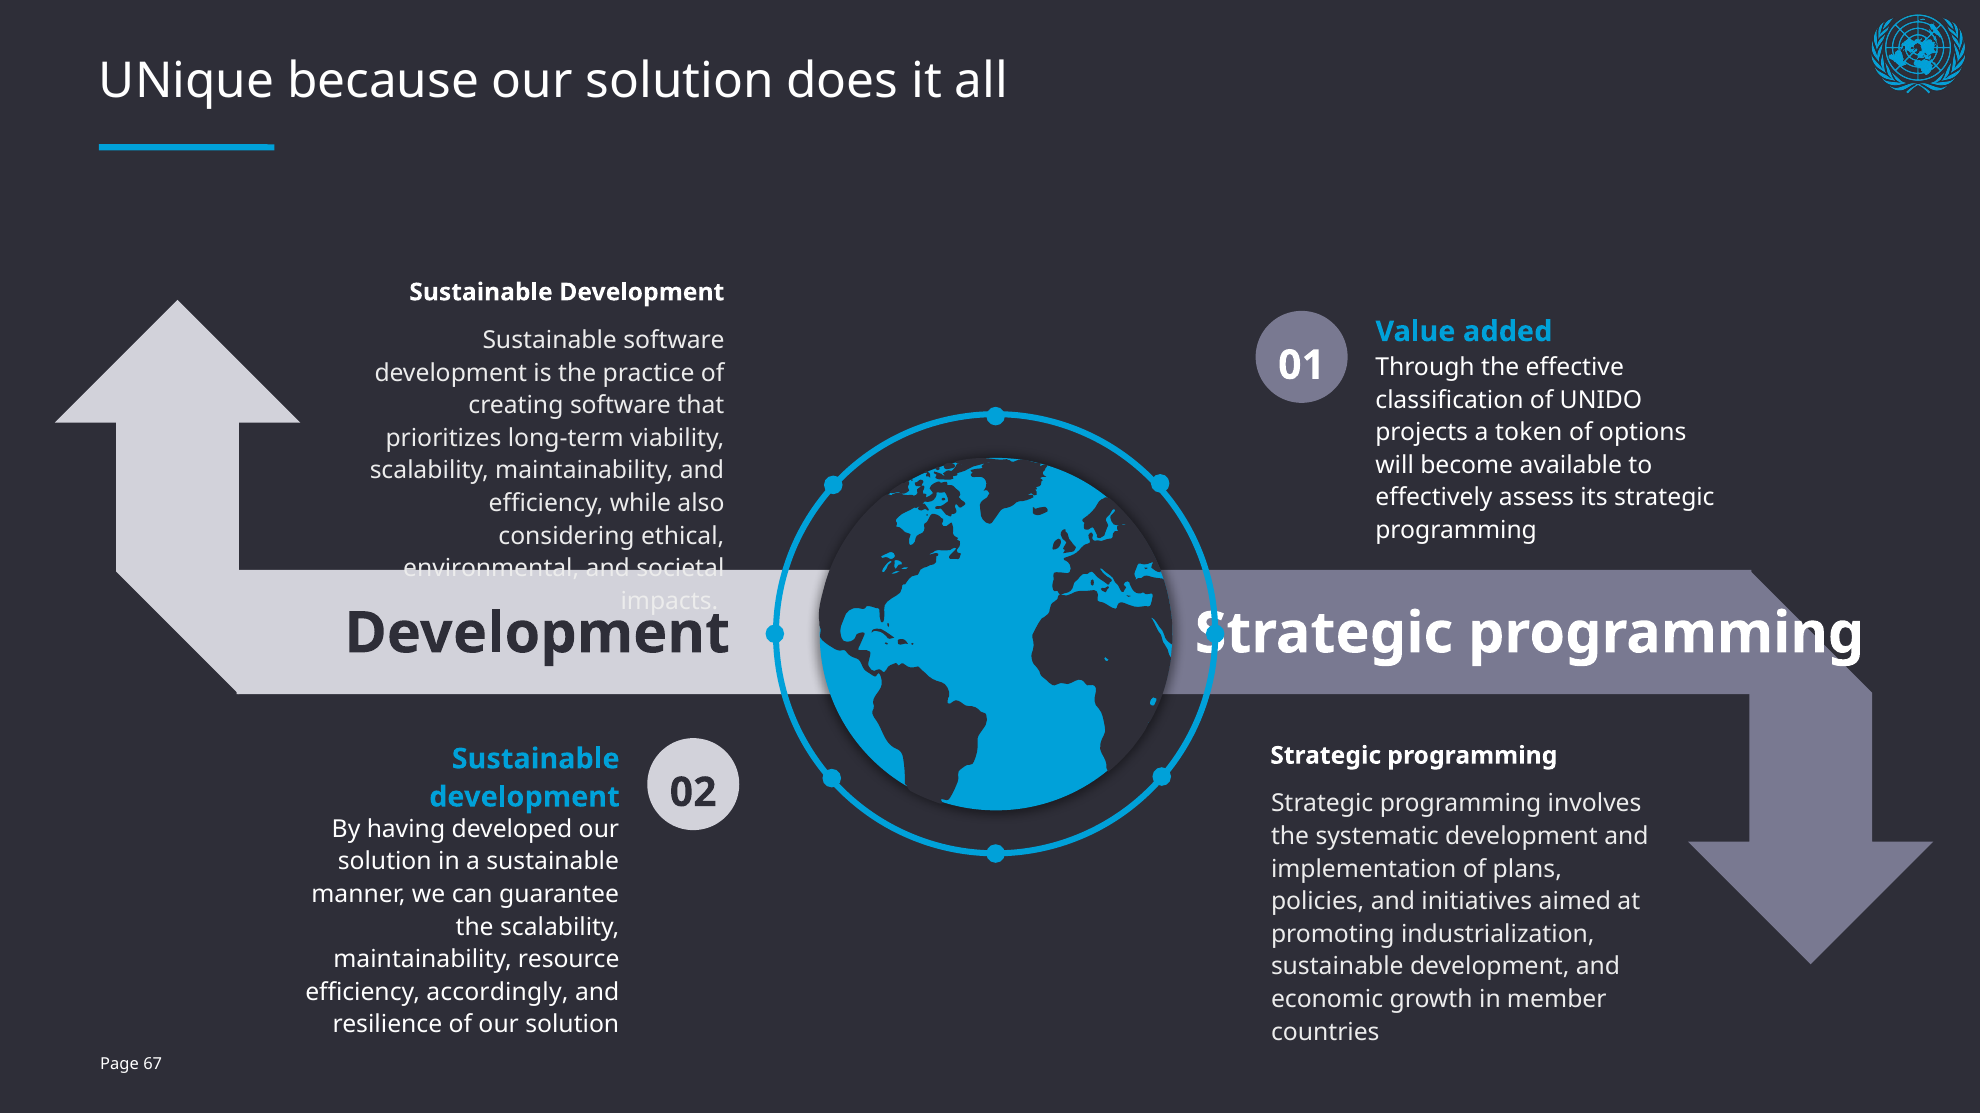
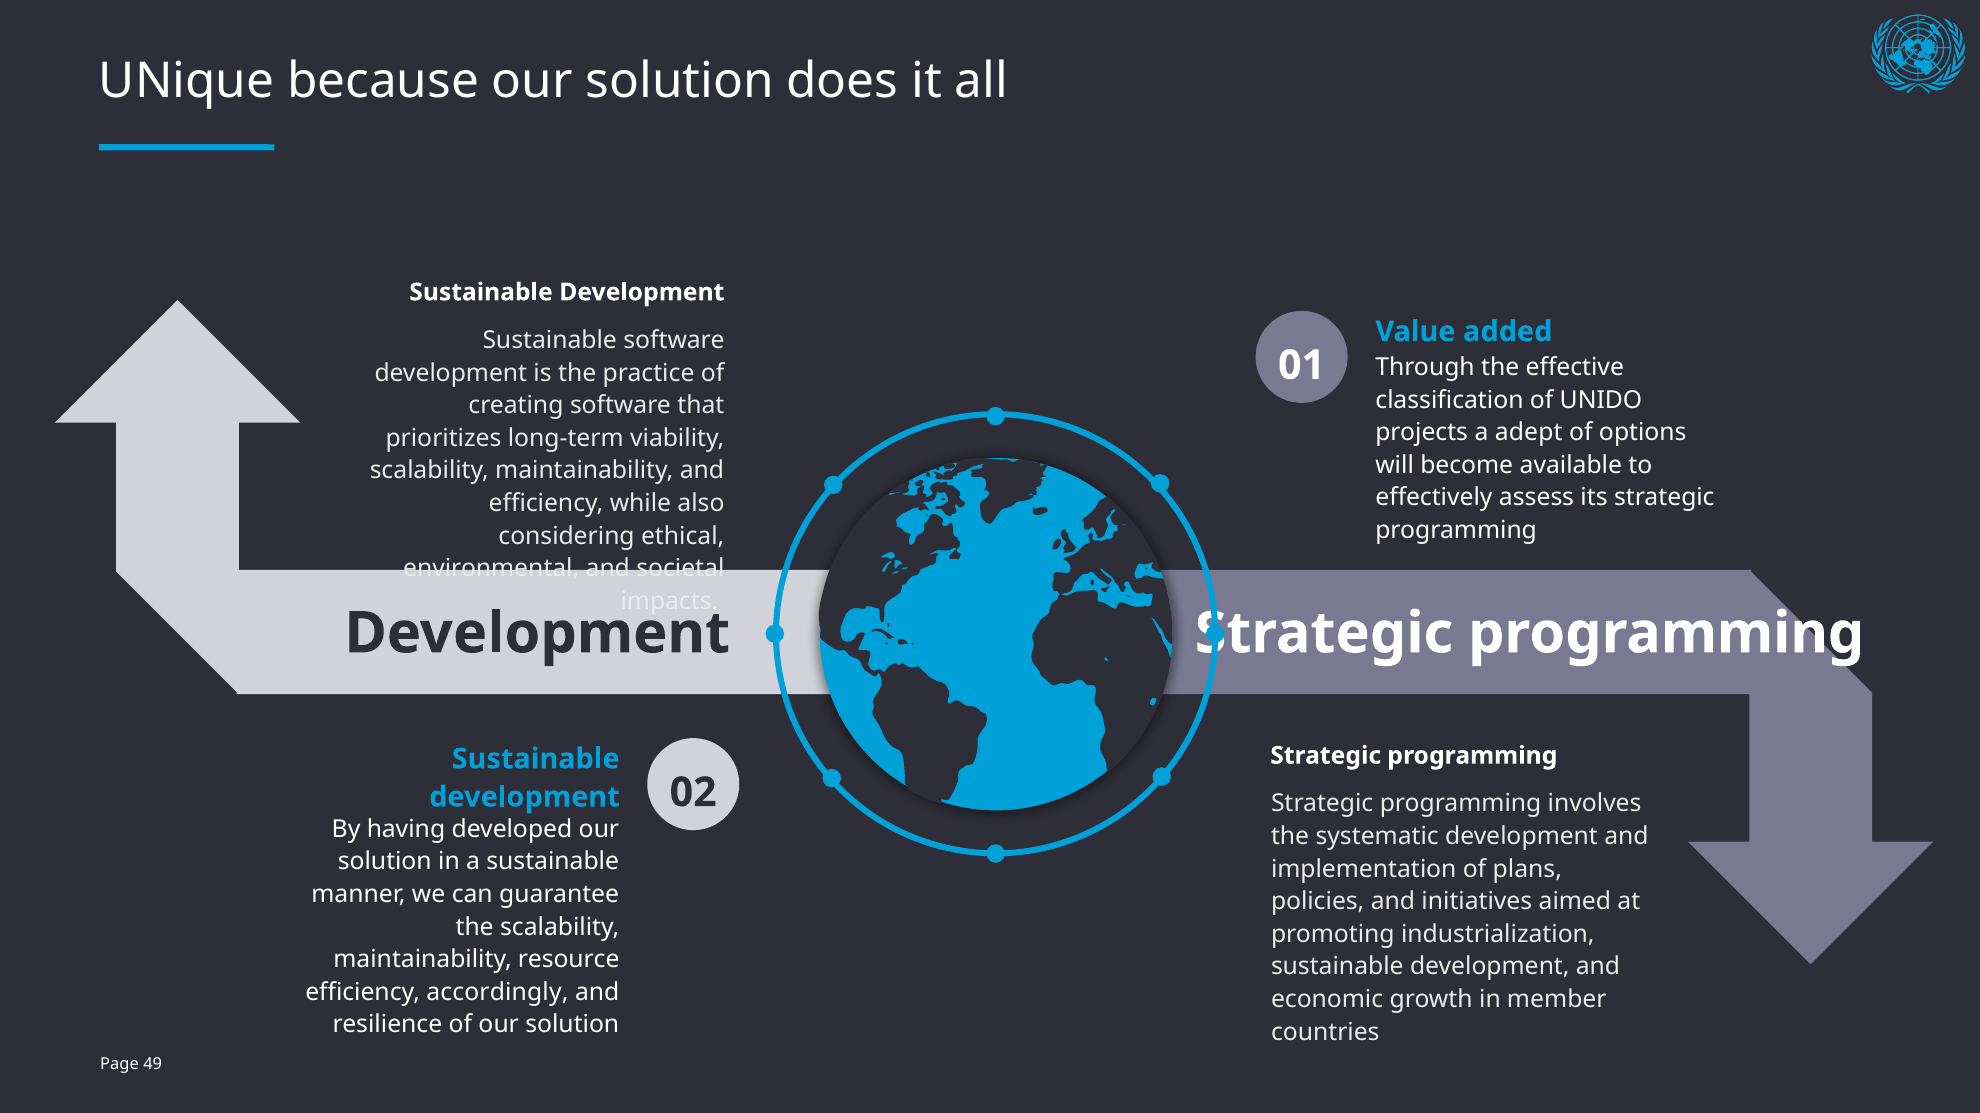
token: token -> adept (1529, 433)
67: 67 -> 49 (153, 1065)
